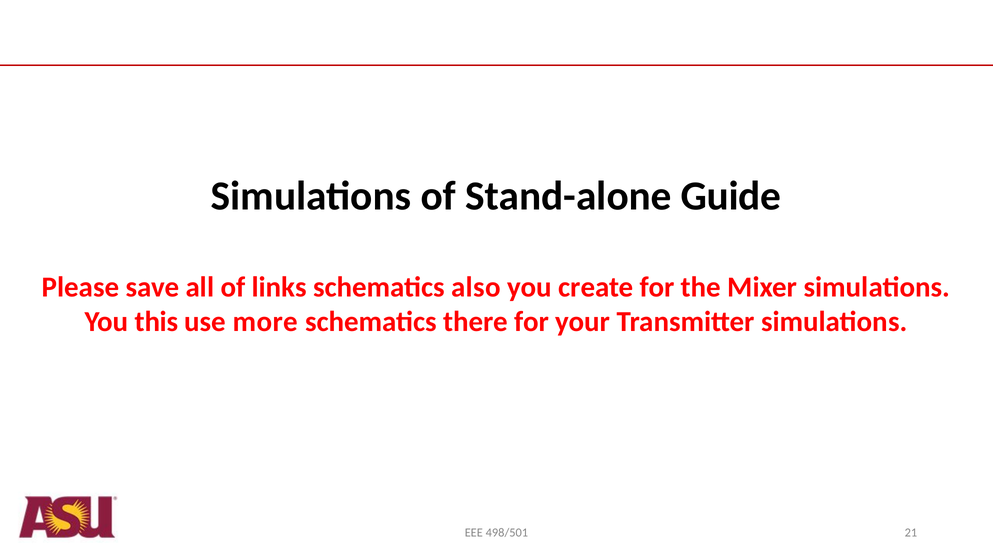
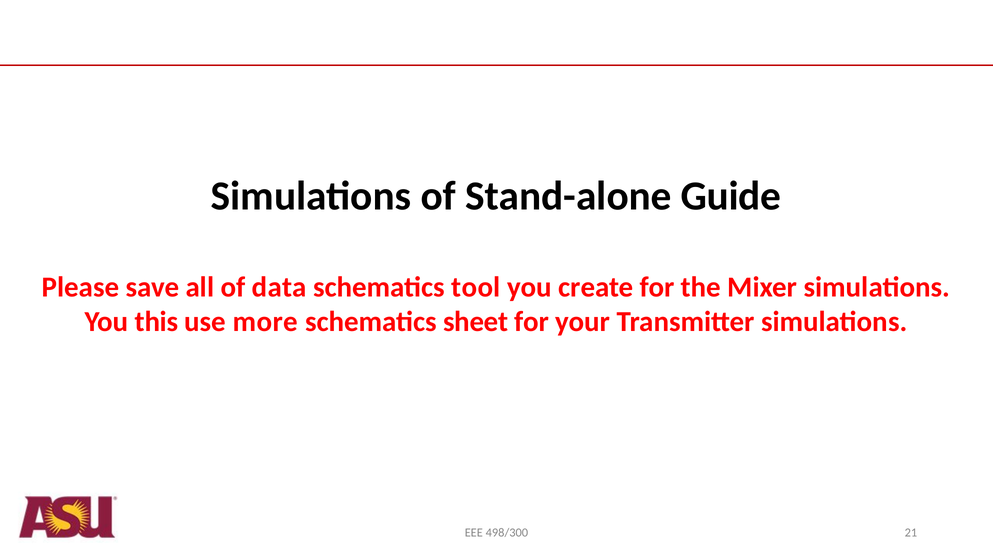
links: links -> data (279, 287)
also: also -> tool (476, 287)
there: there -> sheet (476, 322)
498/501: 498/501 -> 498/300 (507, 533)
